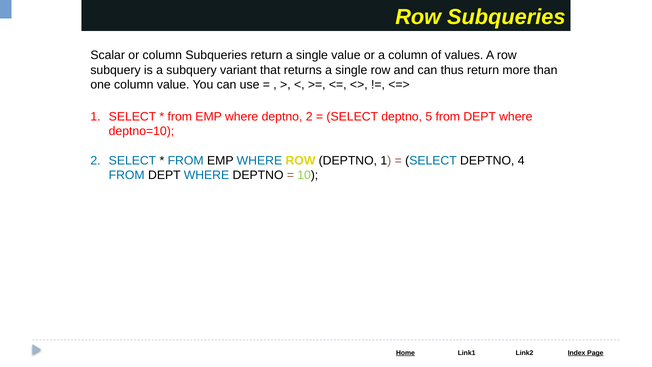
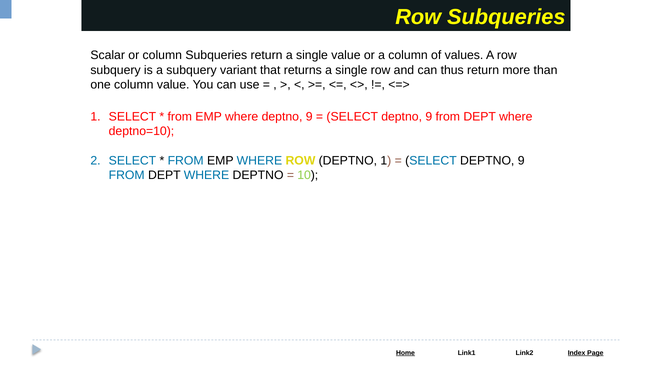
where deptno 2: 2 -> 9 (309, 117)
5: 5 -> 9 (429, 117)
4: 4 -> 9 (521, 161)
